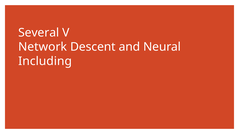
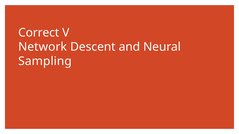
Several: Several -> Correct (39, 33)
Including: Including -> Sampling (45, 61)
